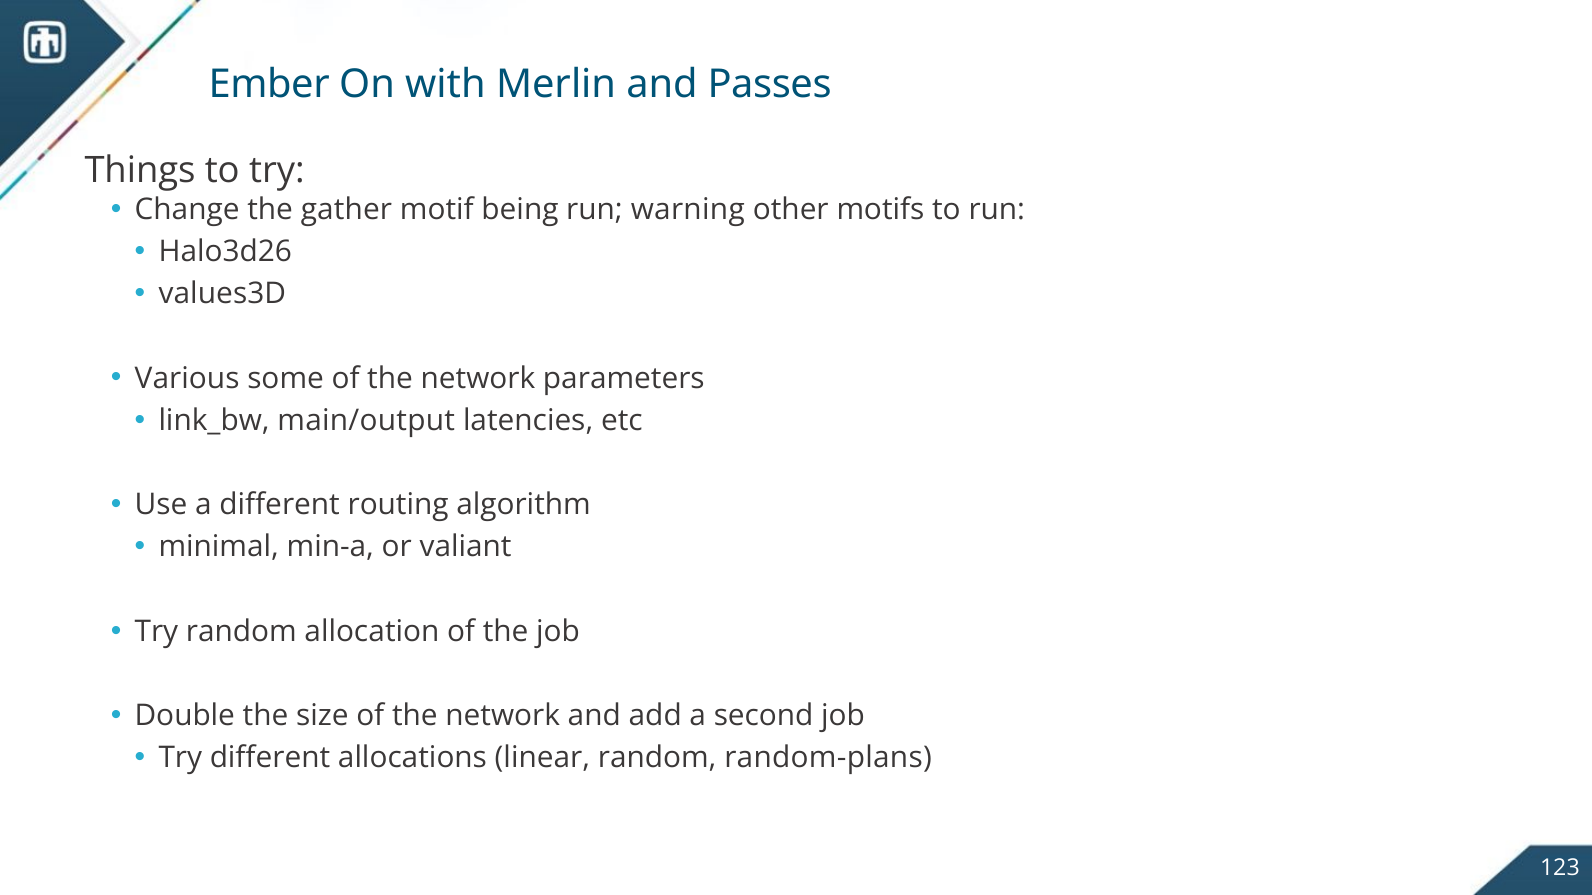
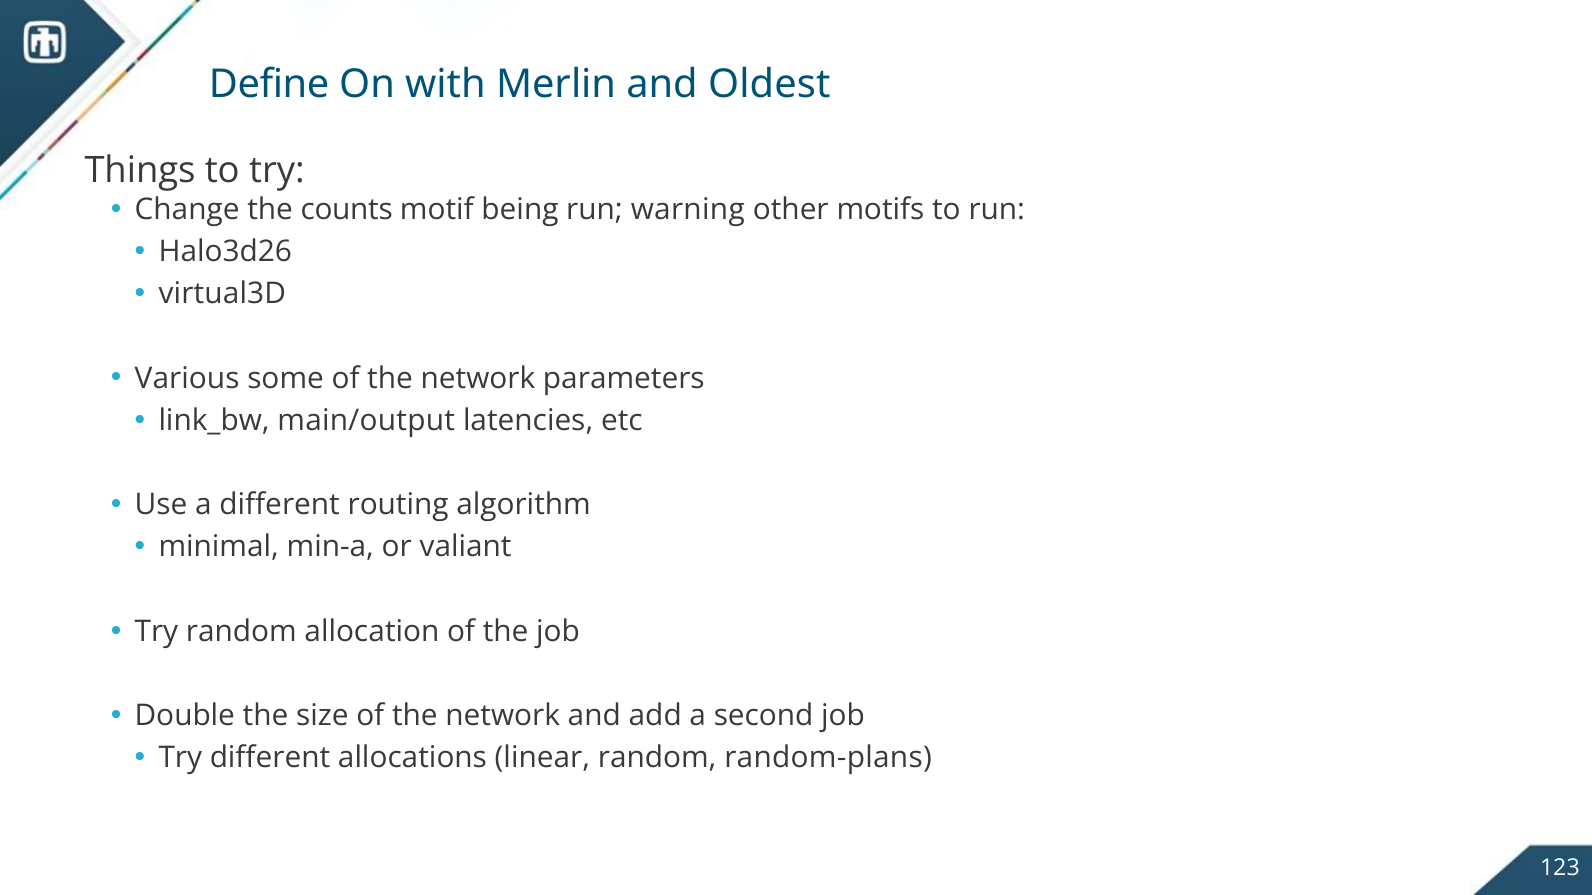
Ember: Ember -> Define (269, 84)
Passes: Passes -> Oldest (769, 84)
gather: gather -> counts (347, 210)
values3D: values3D -> virtual3D (222, 294)
